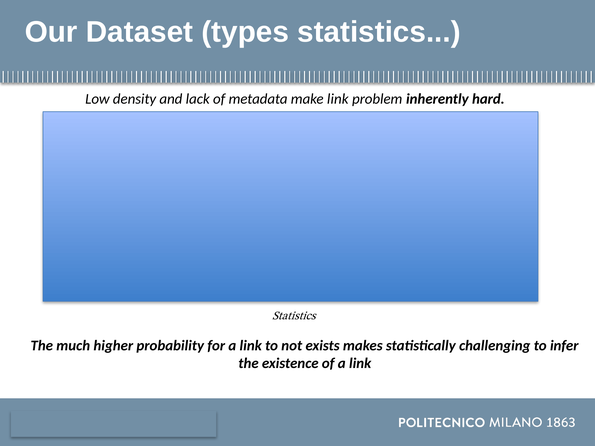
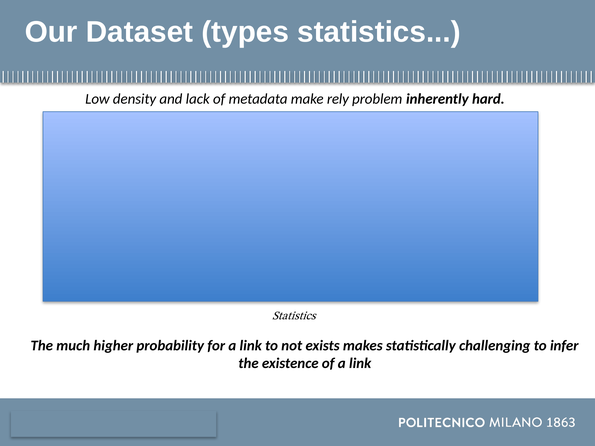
make link: link -> rely (338, 99)
